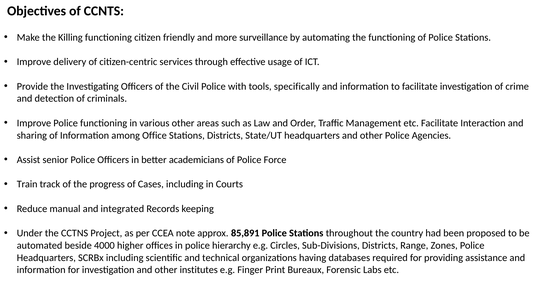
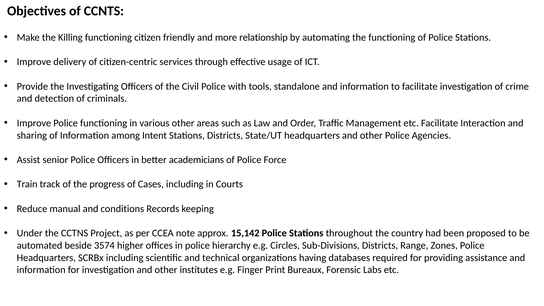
surveillance: surveillance -> relationship (264, 37)
specifically: specifically -> standalone (297, 86)
Office: Office -> Intent (155, 135)
integrated: integrated -> conditions (122, 209)
85,891: 85,891 -> 15,142 (245, 233)
4000: 4000 -> 3574 (104, 245)
